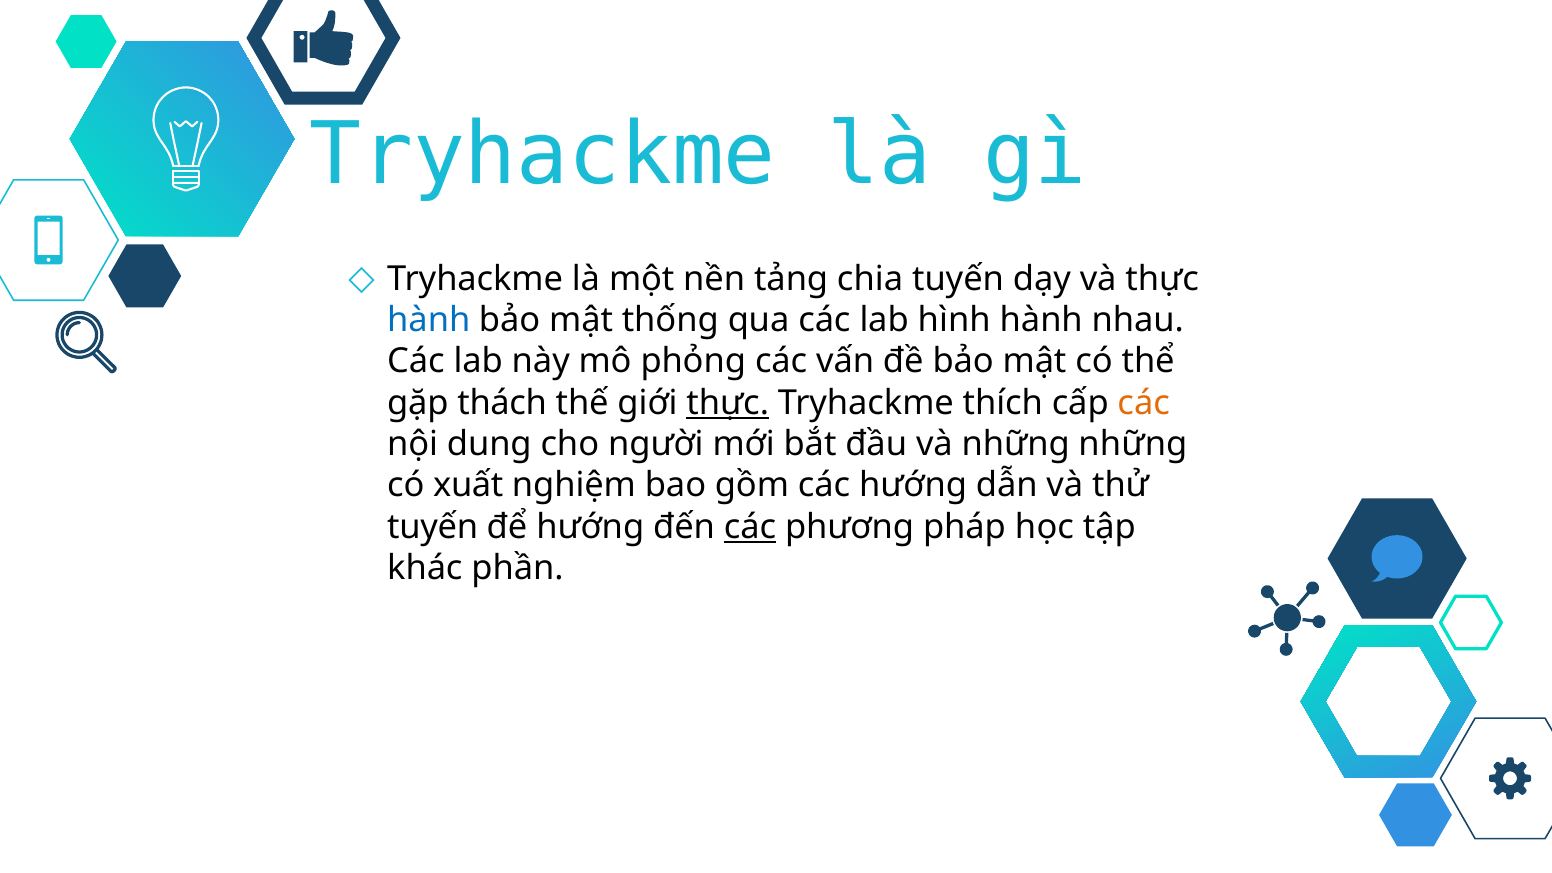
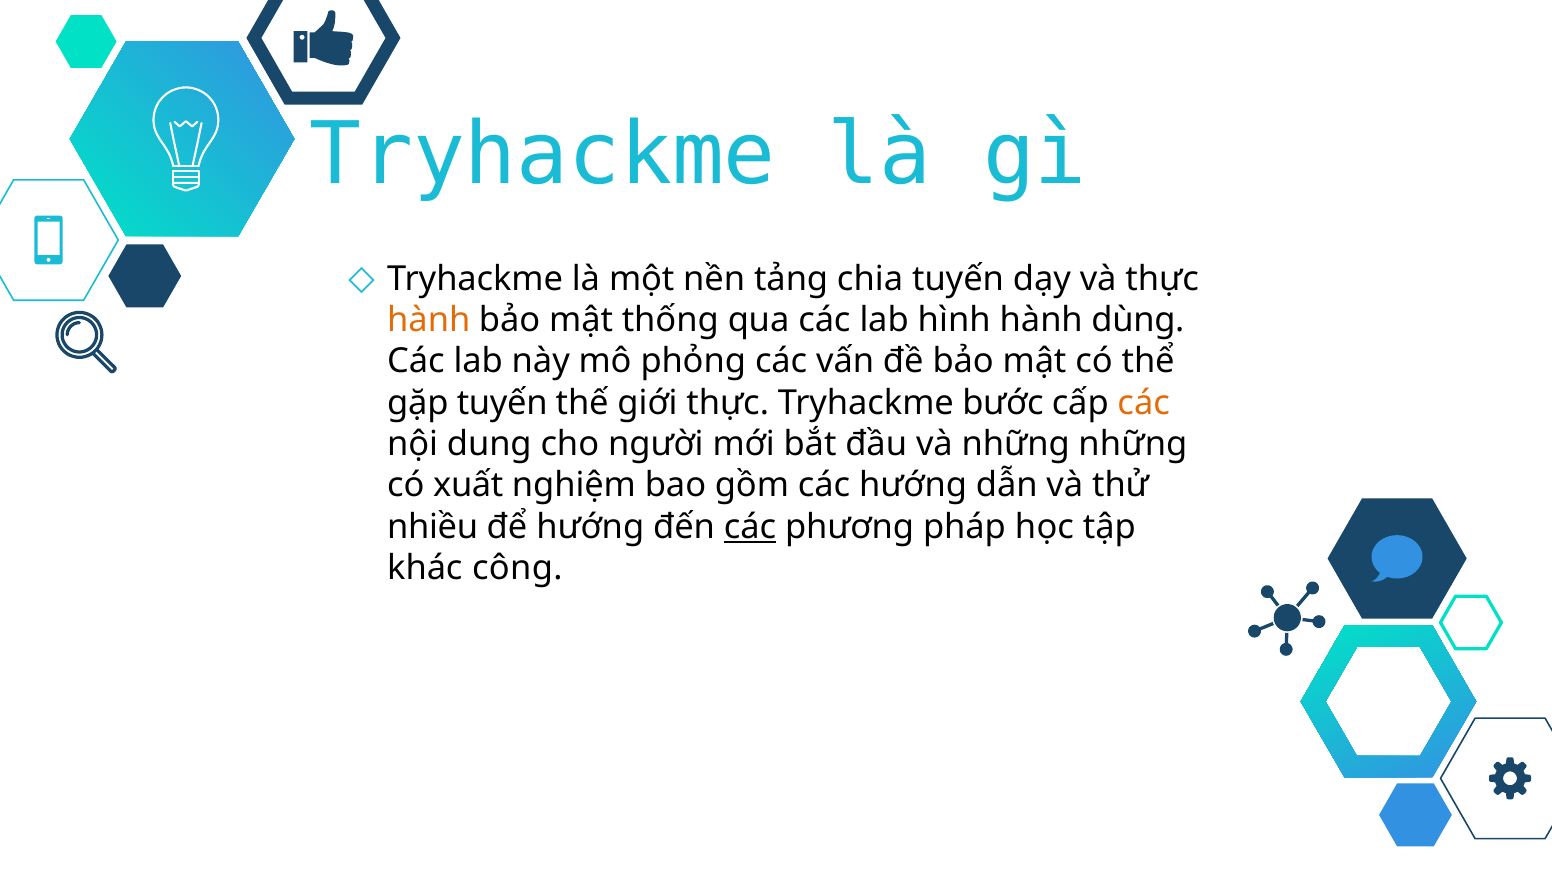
hành colour: blue -> orange (429, 320)
nhau: nhau -> dùng (1138, 320)
gặp thách: thách -> tuyến (502, 403)
thực underline: present -> none (728, 403)
thích: thích -> bước (1003, 403)
tuyến: tuyến -> nhiều (433, 527)
phần: phần -> công (517, 568)
